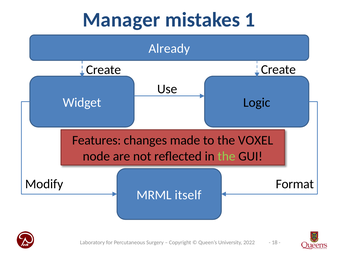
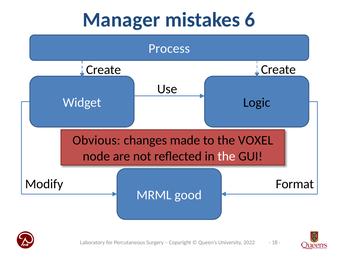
1: 1 -> 6 (250, 20)
Already: Already -> Process (169, 49)
Features: Features -> Obvious (96, 140)
the colour: light green -> white (226, 156)
itself: itself -> good (188, 195)
